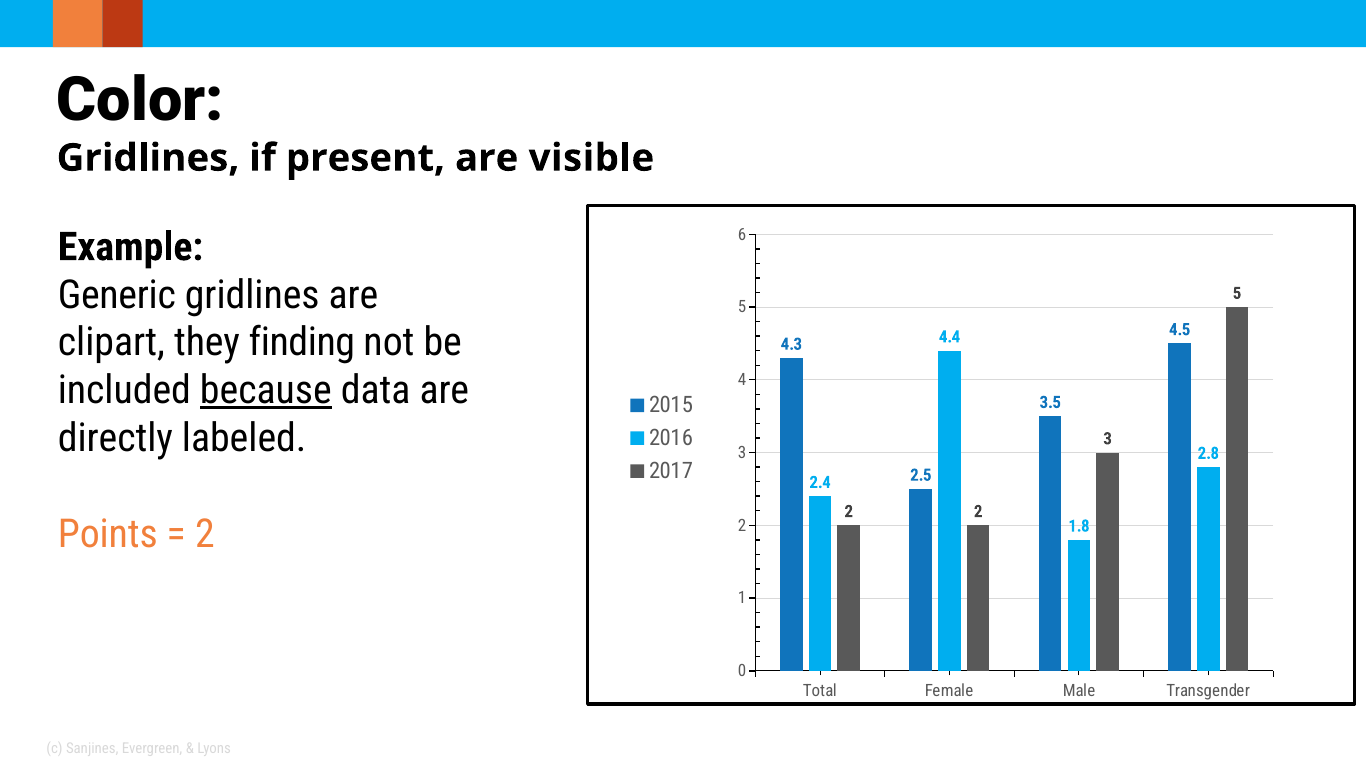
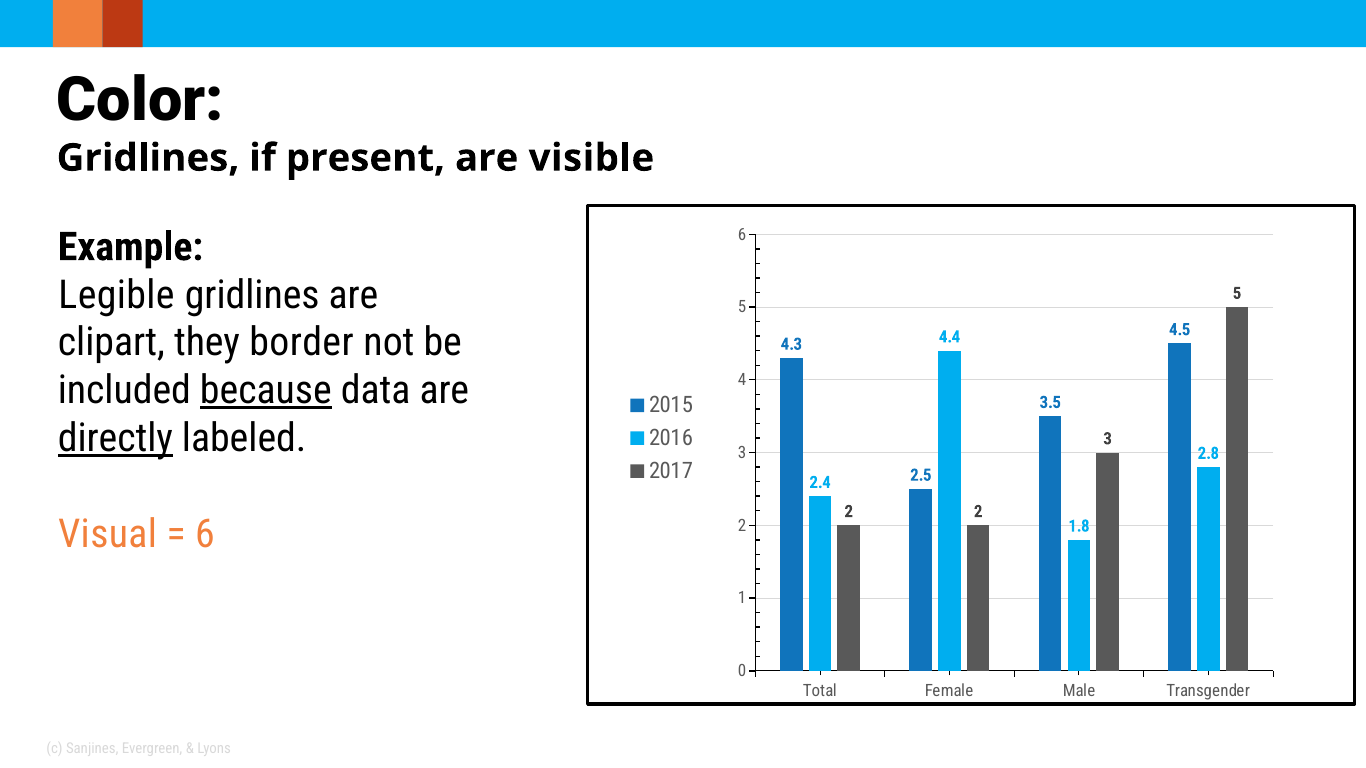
Generic: Generic -> Legible (117, 295)
finding: finding -> border (302, 343)
directly underline: none -> present (115, 439)
Points: Points -> Visual (108, 534)
2: 2 -> 6 (205, 534)
